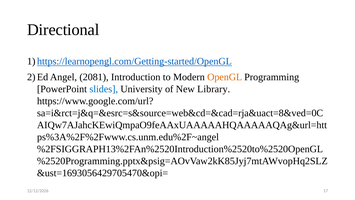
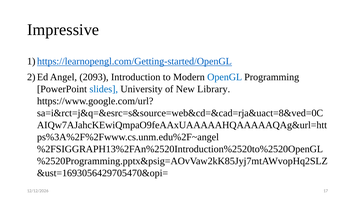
Directional: Directional -> Impressive (63, 30)
2081: 2081 -> 2093 (94, 77)
OpenGL colour: orange -> blue (225, 77)
